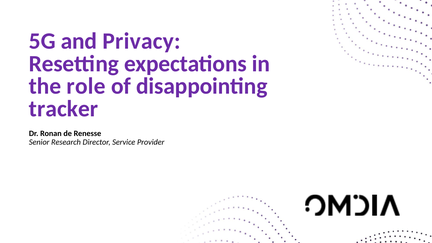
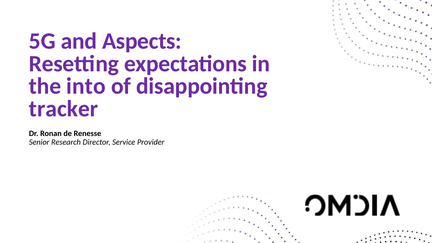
Privacy: Privacy -> Aspects (142, 41)
role: role -> into (86, 86)
